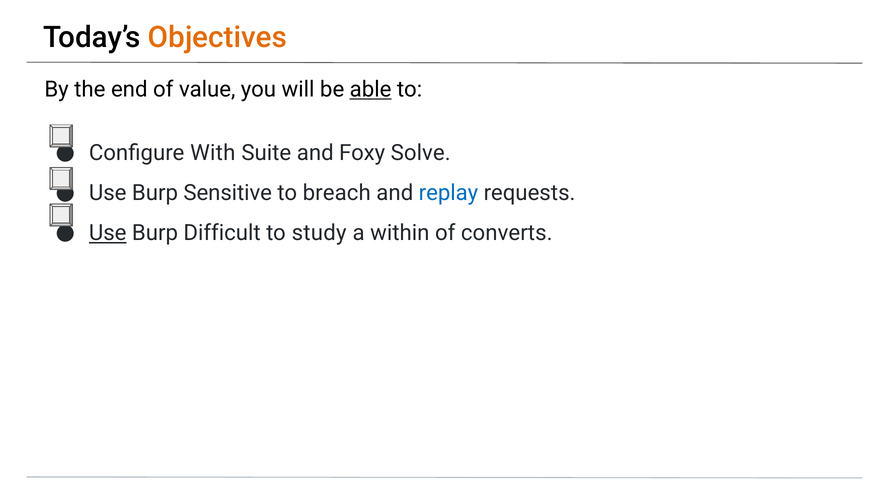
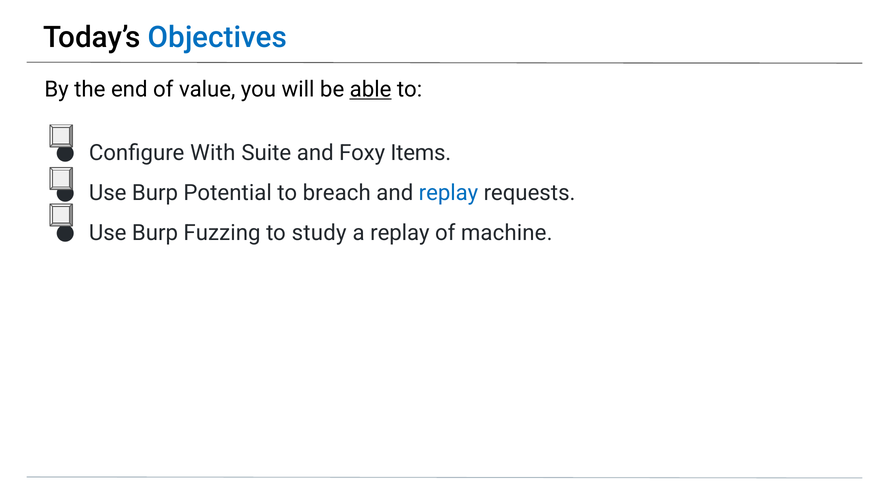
Objectives colour: orange -> blue (218, 38)
Solve: Solve -> Items (421, 153)
Sensitive: Sensitive -> Potential (228, 193)
Use underline: present -> none (108, 233)
Difficult: Difficult -> Fuzzing (222, 233)
a within: within -> replay (400, 233)
converts: converts -> machine (507, 233)
